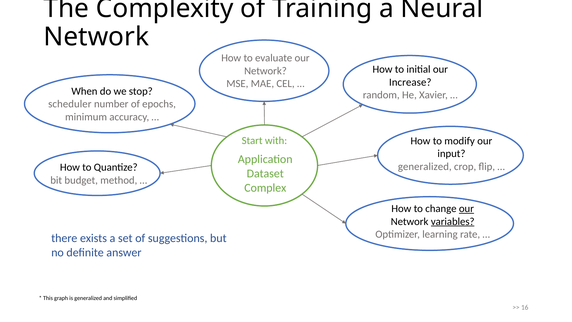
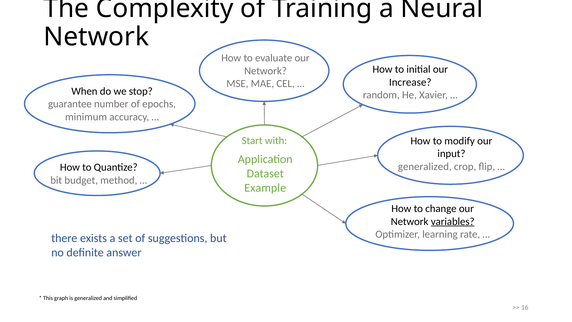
scheduler: scheduler -> guarantee (70, 104)
Complex: Complex -> Example (265, 188)
our underline: present -> none (466, 208)
